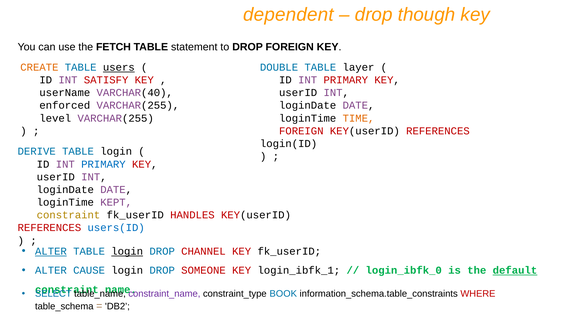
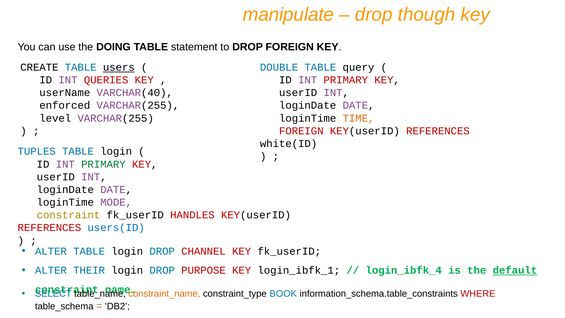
dependent: dependent -> manipulate (288, 15)
FETCH: FETCH -> DOING (113, 47)
CREATE colour: orange -> black (39, 67)
layer: layer -> query (358, 67)
SATISFY: SATISFY -> QUERIES (106, 80)
login(ID: login(ID -> white(ID (289, 144)
DERIVE: DERIVE -> TUPLES (37, 151)
PRIMARY colour: blue -> green (103, 164)
KEPT: KEPT -> MODE (116, 202)
ALTER underline: present -> none (51, 251)
login underline: present -> none (127, 251)
CAUSE: CAUSE -> THEIR (89, 270)
SOMEONE: SOMEONE -> PURPOSE (203, 270)
login_ibfk_0: login_ibfk_0 -> login_ibfk_4 (404, 270)
constraint_name colour: purple -> orange (164, 294)
